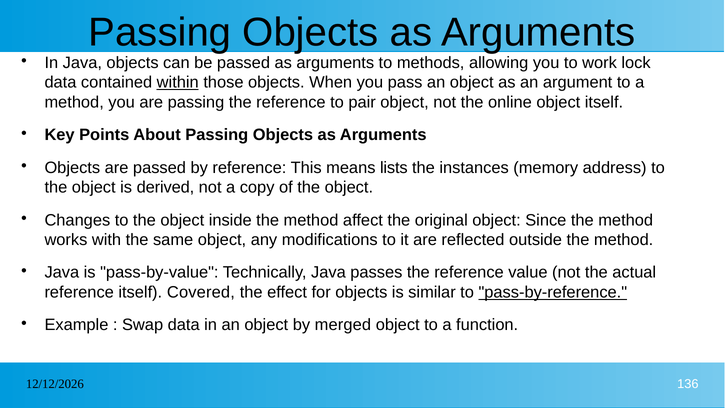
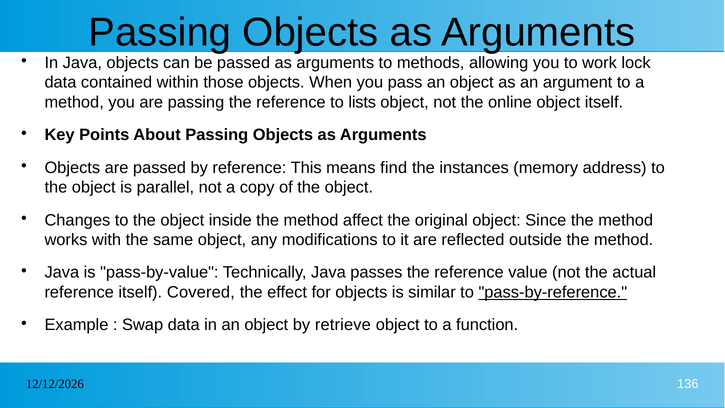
within underline: present -> none (178, 83)
pair: pair -> lists (362, 102)
lists: lists -> find (394, 168)
derived: derived -> parallel (165, 187)
merged: merged -> retrieve (343, 325)
